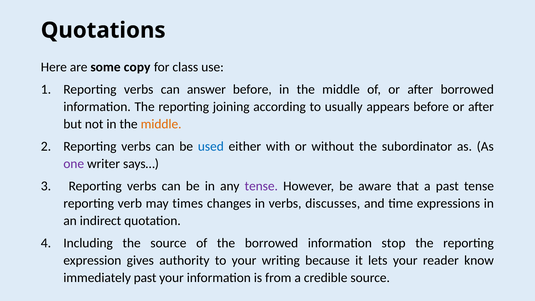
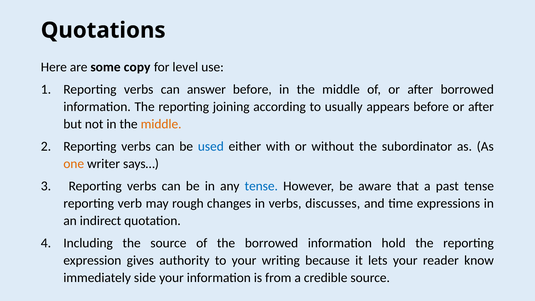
class: class -> level (185, 67)
one colour: purple -> orange (74, 164)
tense colour: purple -> blue (261, 186)
times: times -> rough (188, 203)
stop: stop -> hold (394, 243)
immediately past: past -> side (145, 278)
